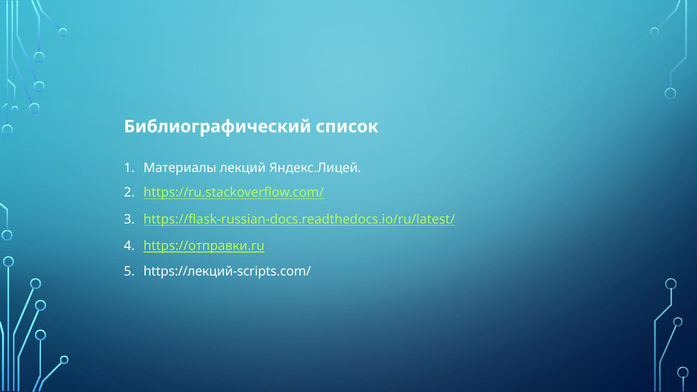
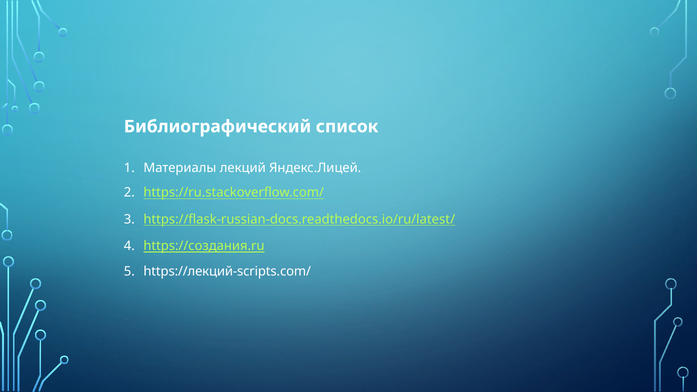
https://отправки.ru: https://отправки.ru -> https://создания.ru (204, 246)
